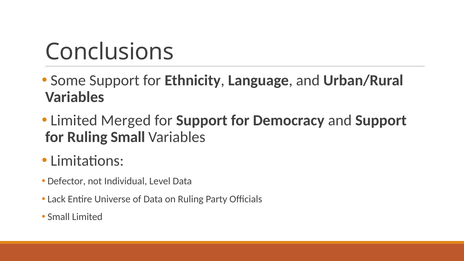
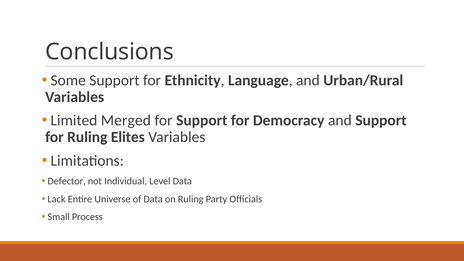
Ruling Small: Small -> Elites (128, 137)
Small Limited: Limited -> Process (87, 217)
